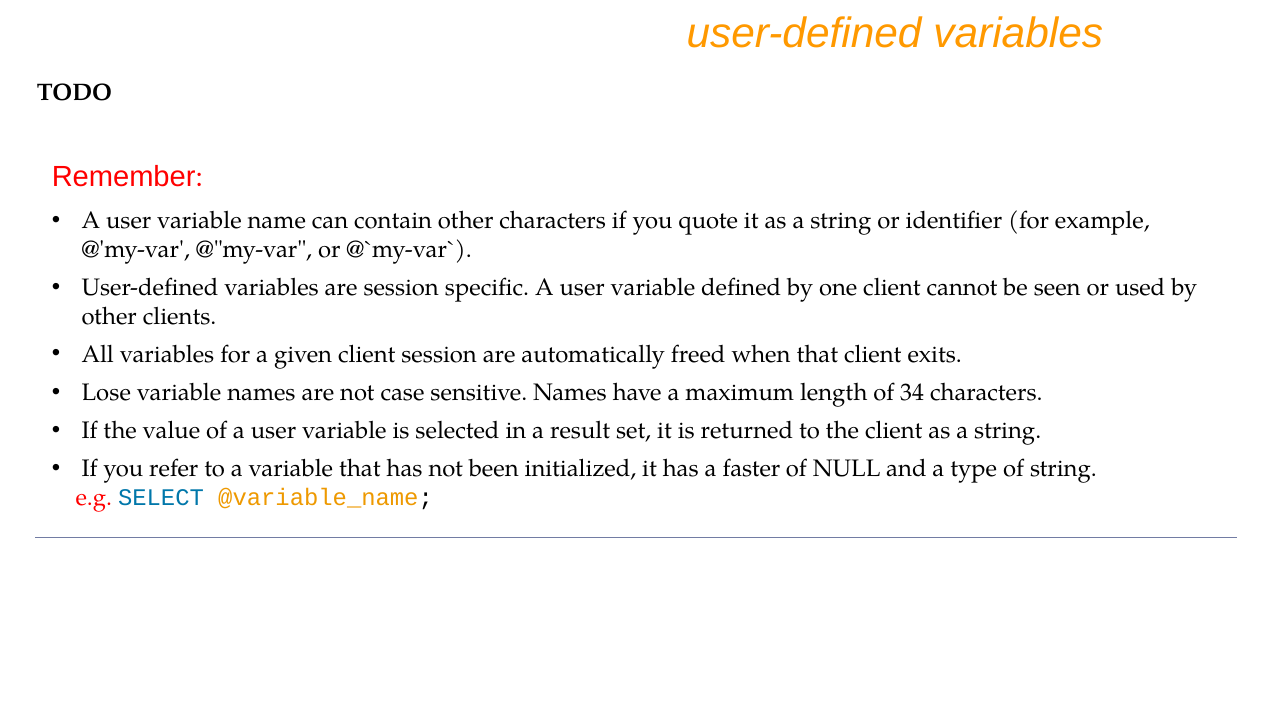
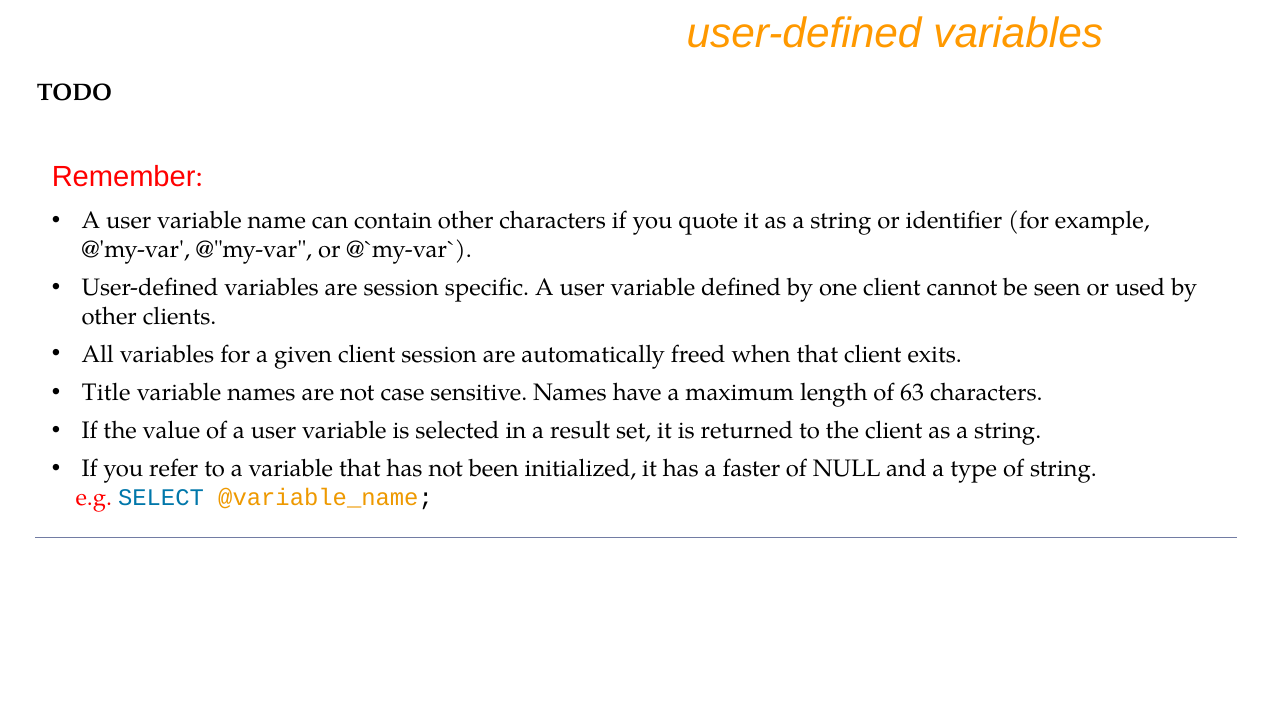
Lose: Lose -> Title (106, 393)
34: 34 -> 63 (912, 393)
